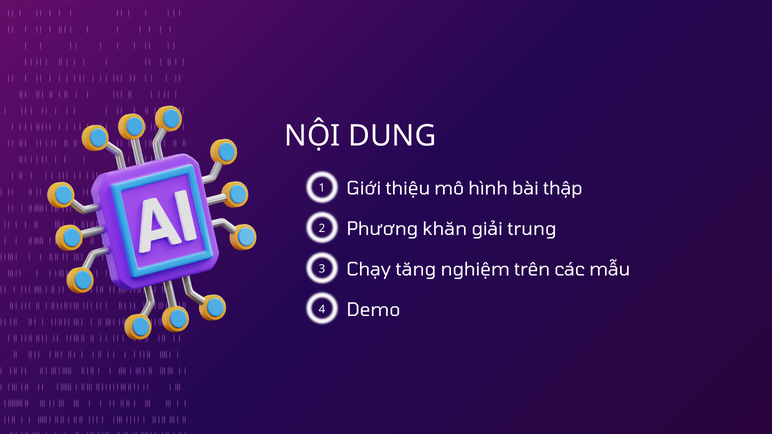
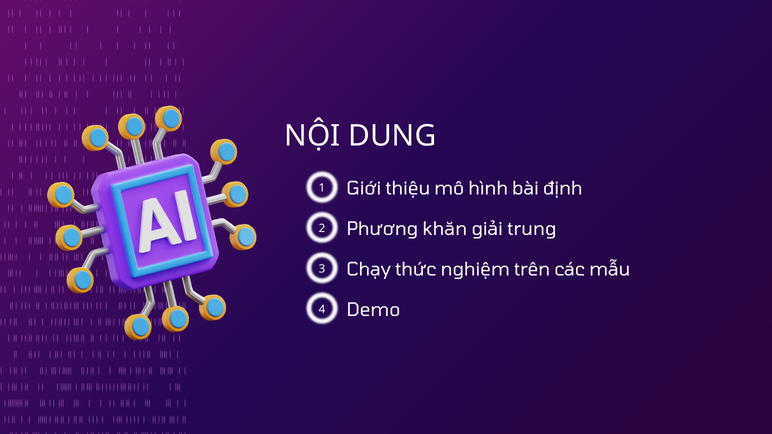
thập: thập -> định (563, 189)
tăng: tăng -> thức (416, 270)
